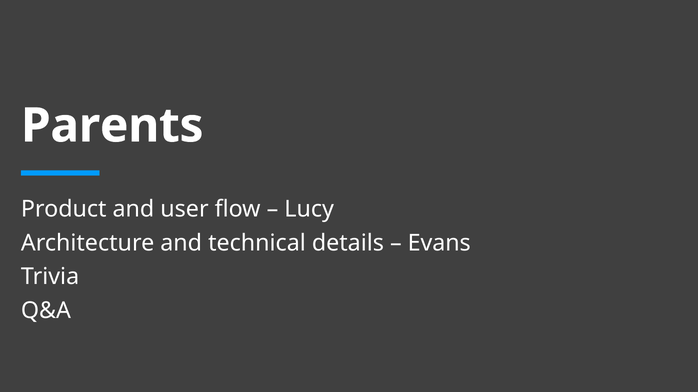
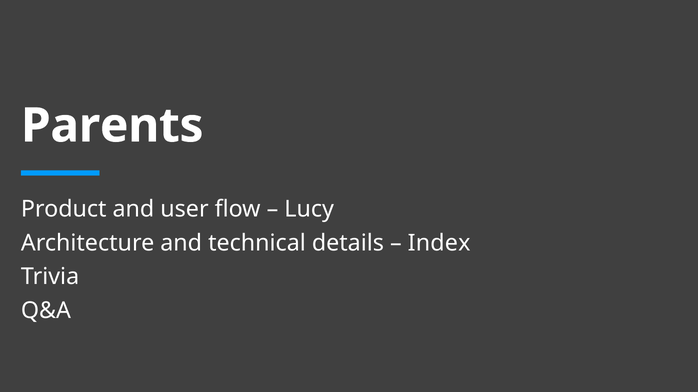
Evans: Evans -> Index (439, 243)
